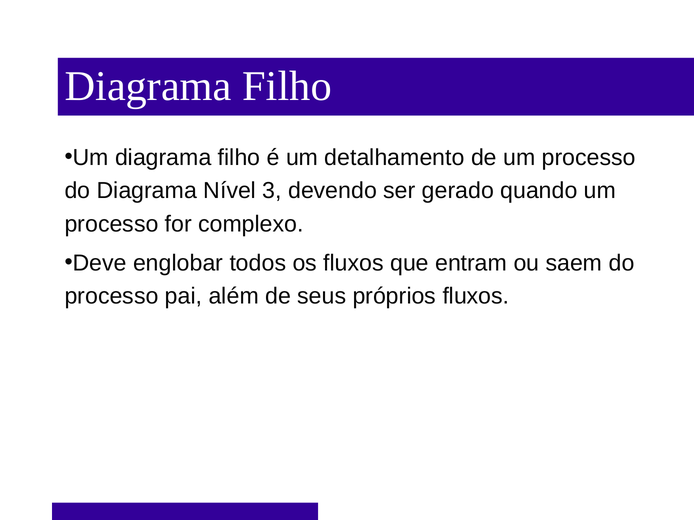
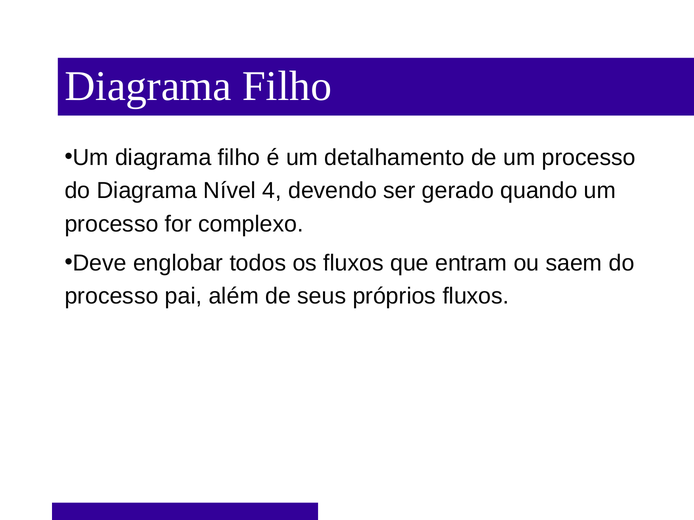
3: 3 -> 4 (272, 191)
